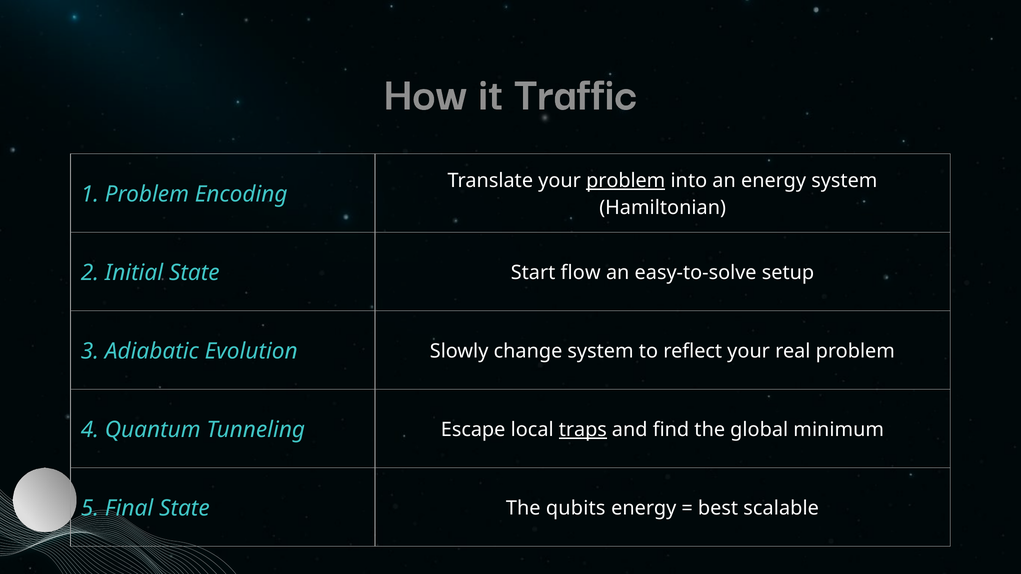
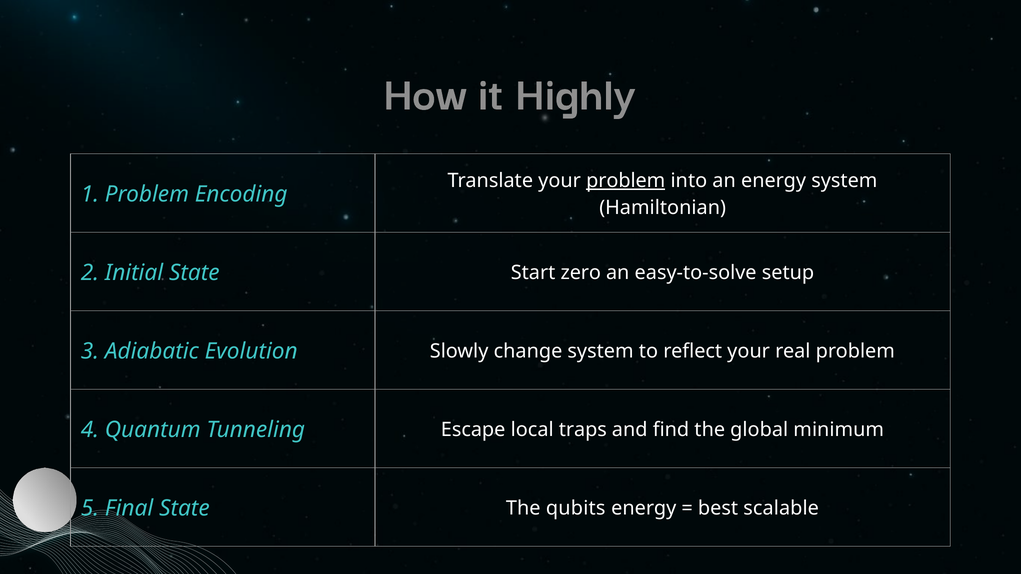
Traffic: Traffic -> Highly (576, 93)
flow: flow -> zero (581, 273)
traps underline: present -> none (583, 430)
